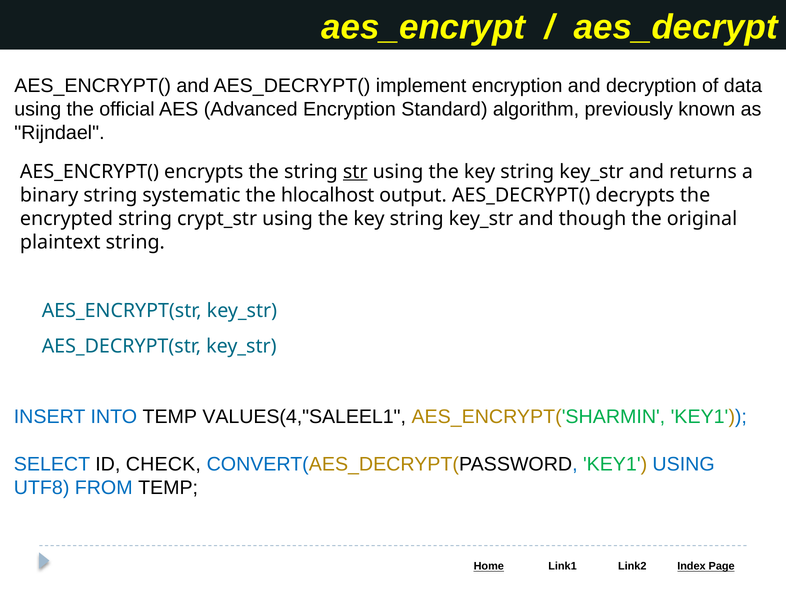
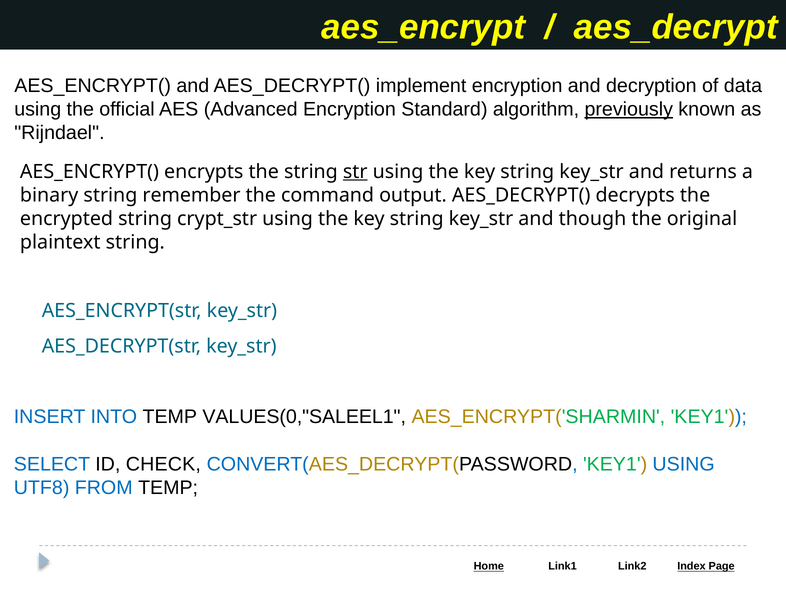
previously underline: none -> present (629, 109)
systematic: systematic -> remember (191, 195)
hlocalhost: hlocalhost -> command (328, 195)
VALUES(4,"SALEEL1: VALUES(4,"SALEEL1 -> VALUES(0,"SALEEL1 (304, 417)
